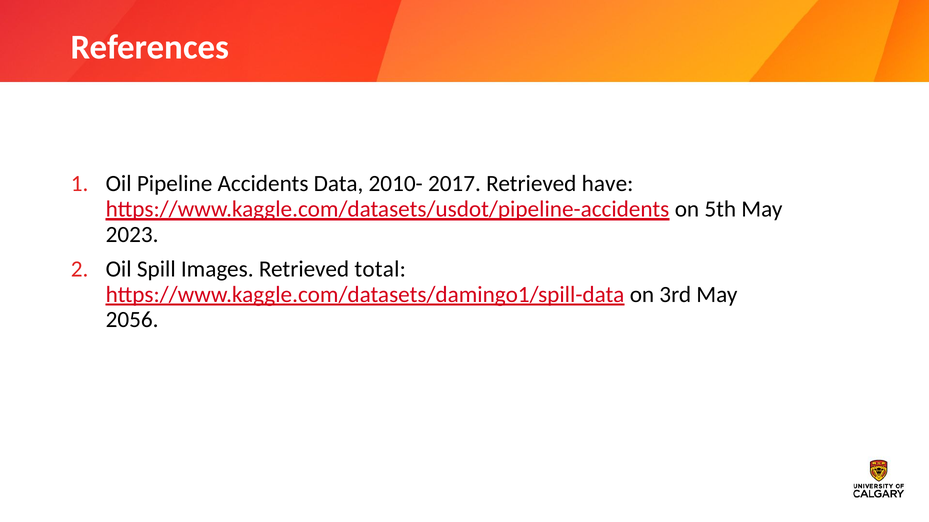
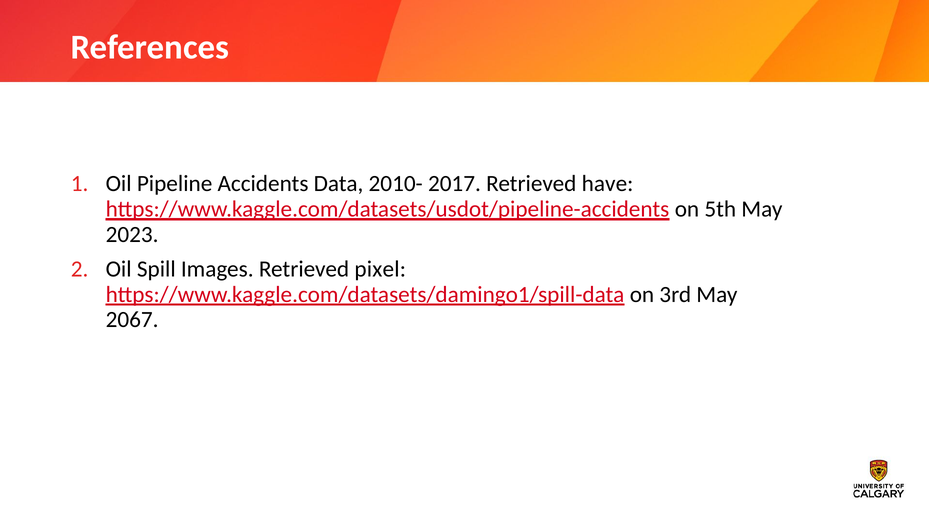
total: total -> pixel (380, 269)
2056: 2056 -> 2067 (132, 320)
